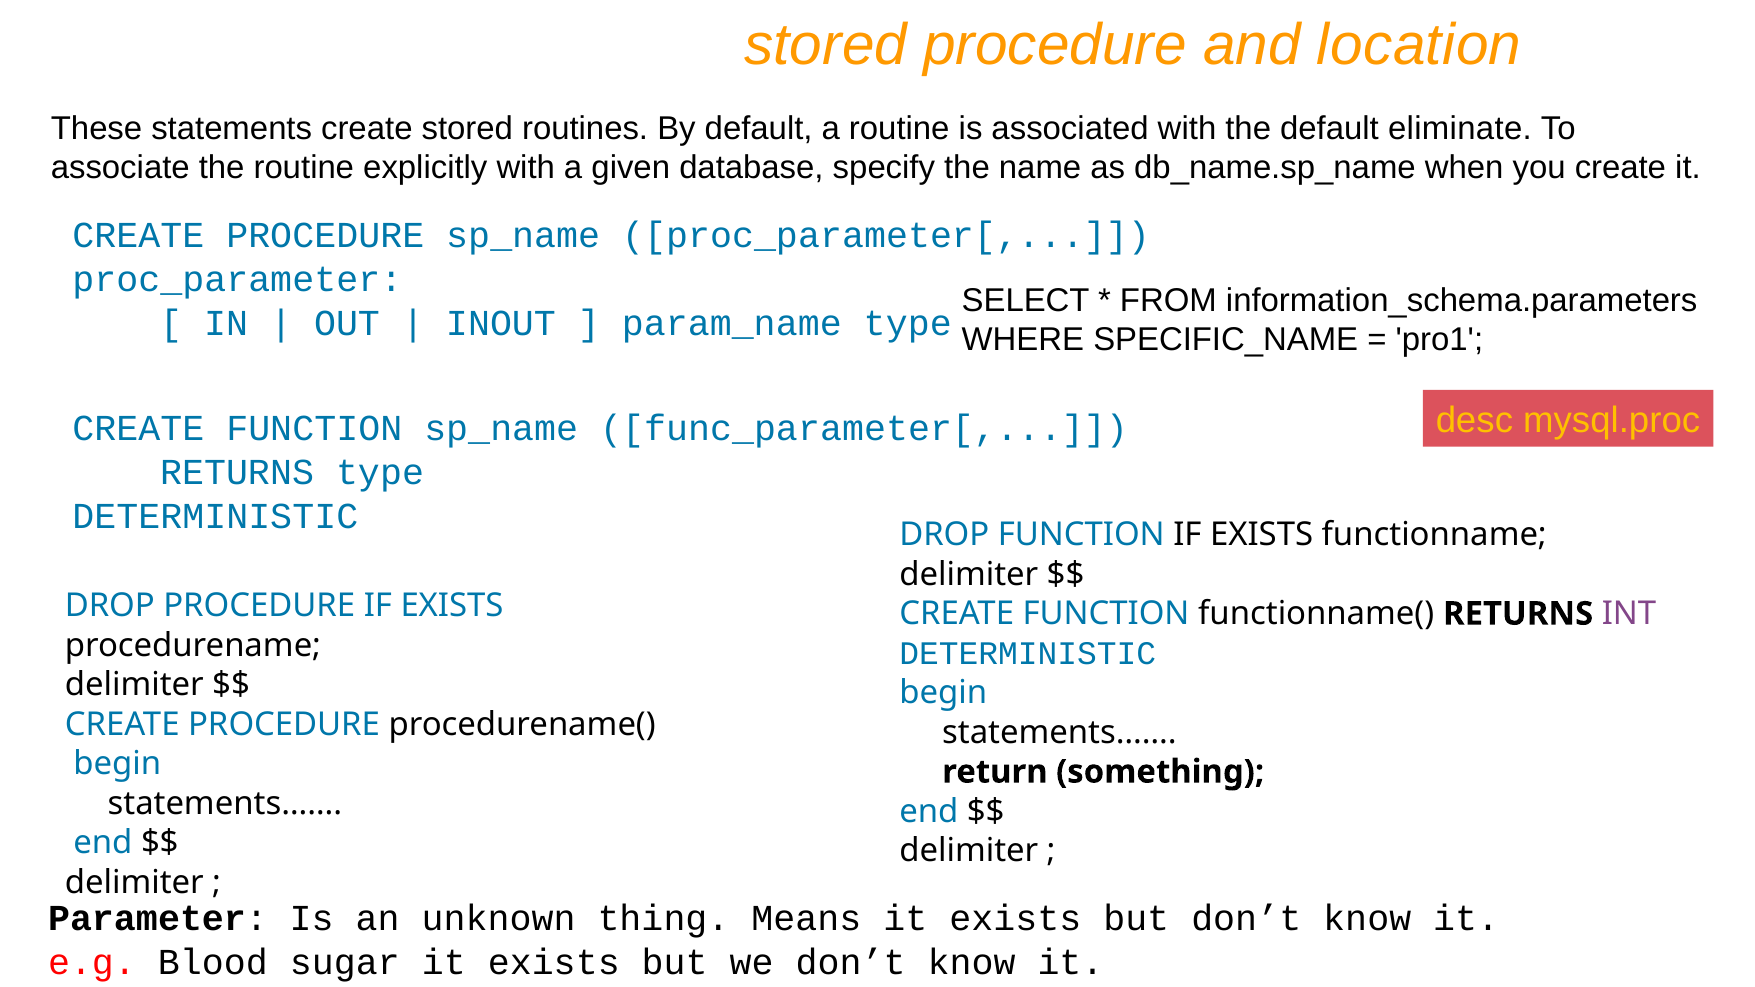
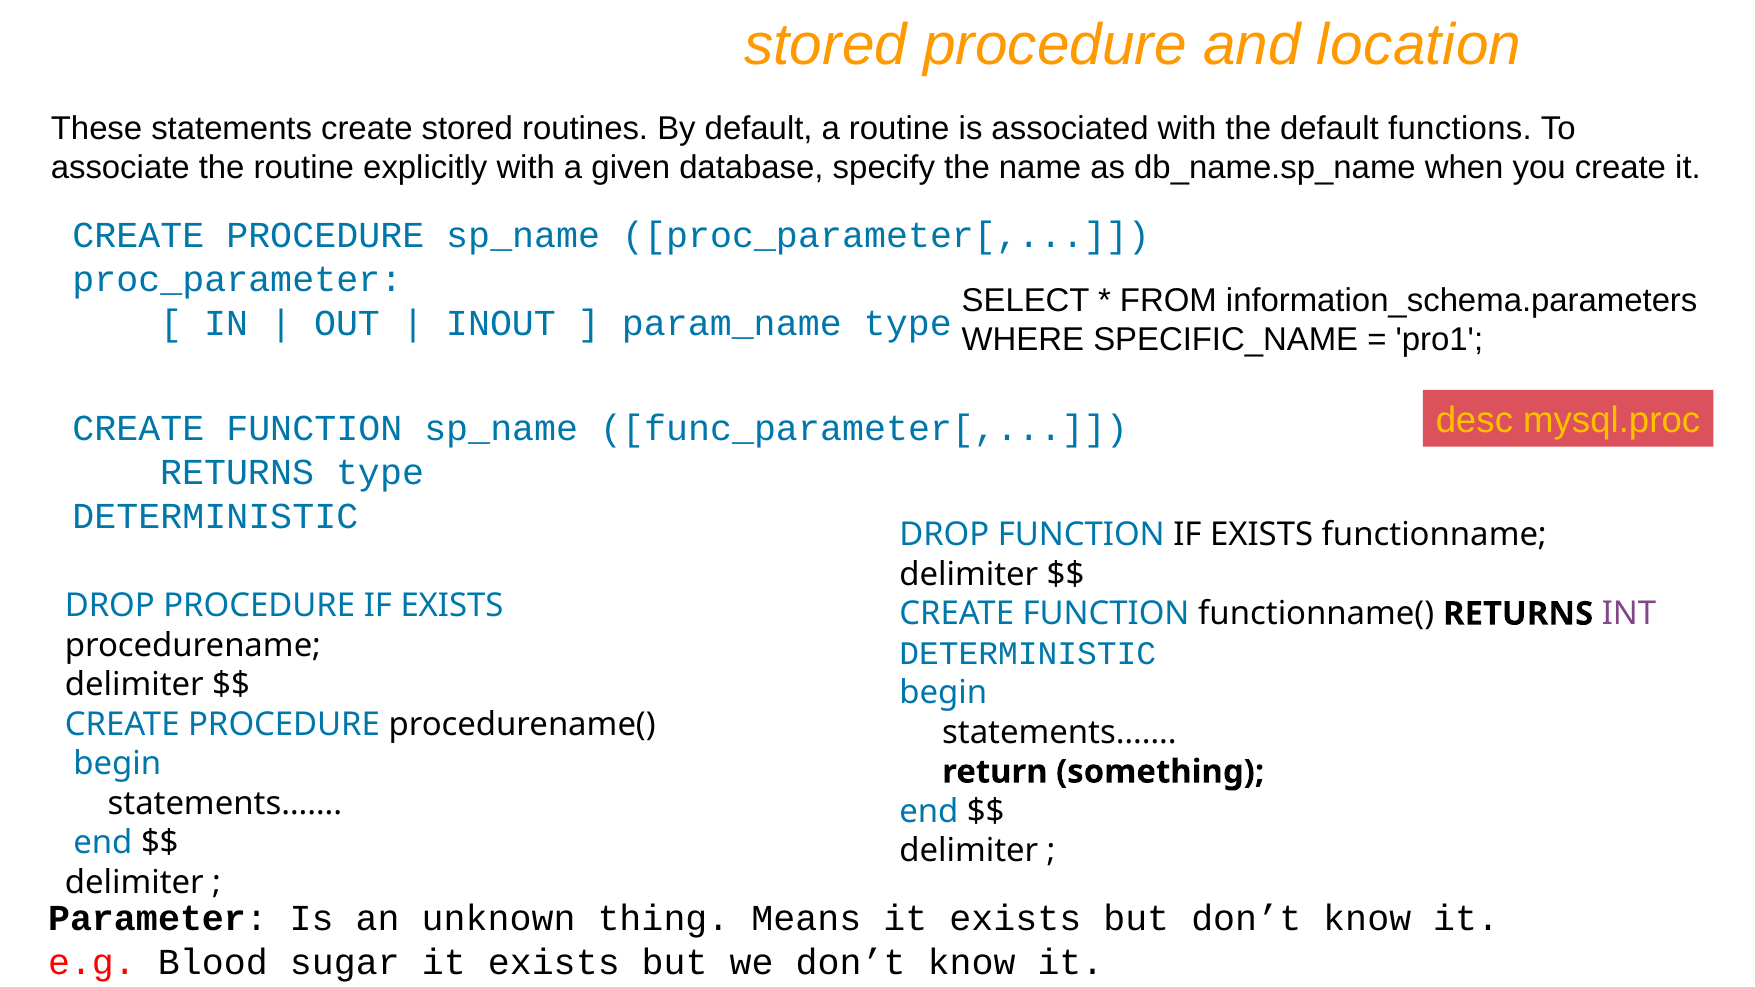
eliminate: eliminate -> functions (1460, 128)
